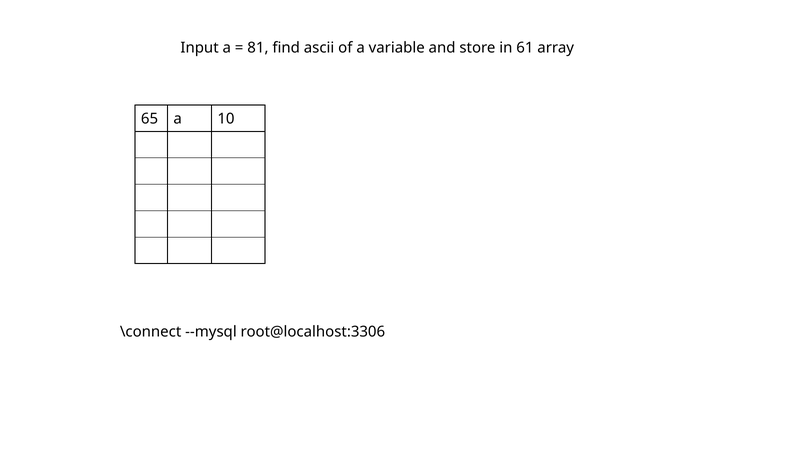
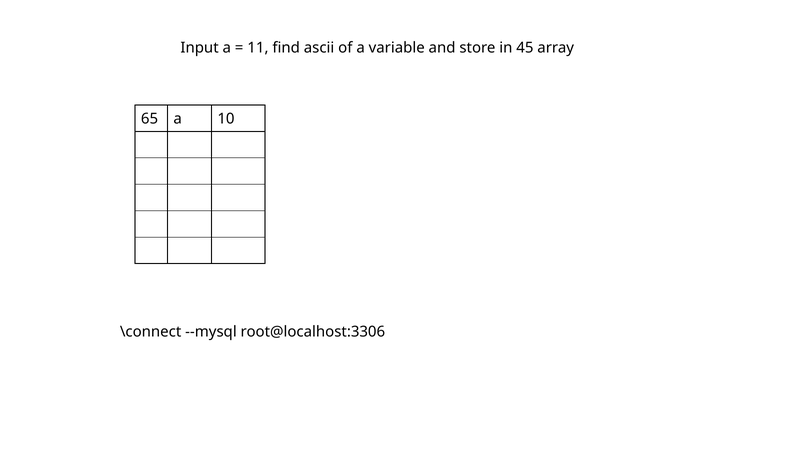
81: 81 -> 11 (258, 48)
61: 61 -> 45 (525, 48)
